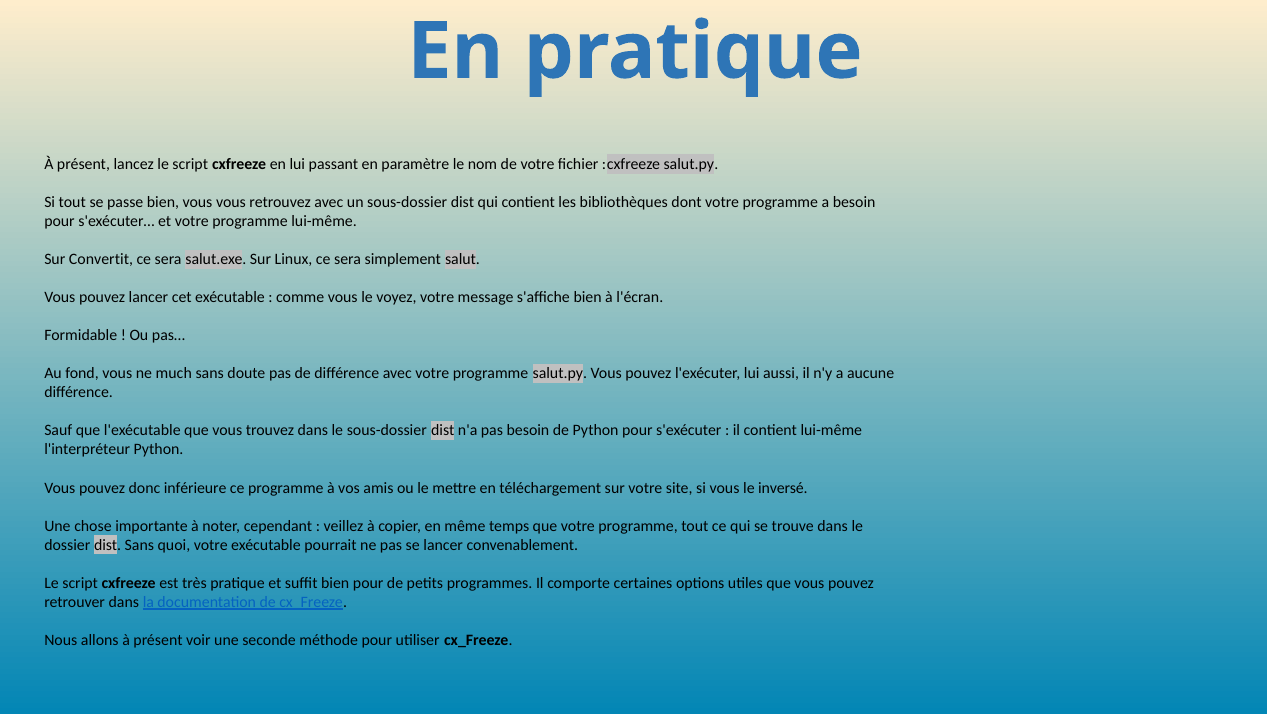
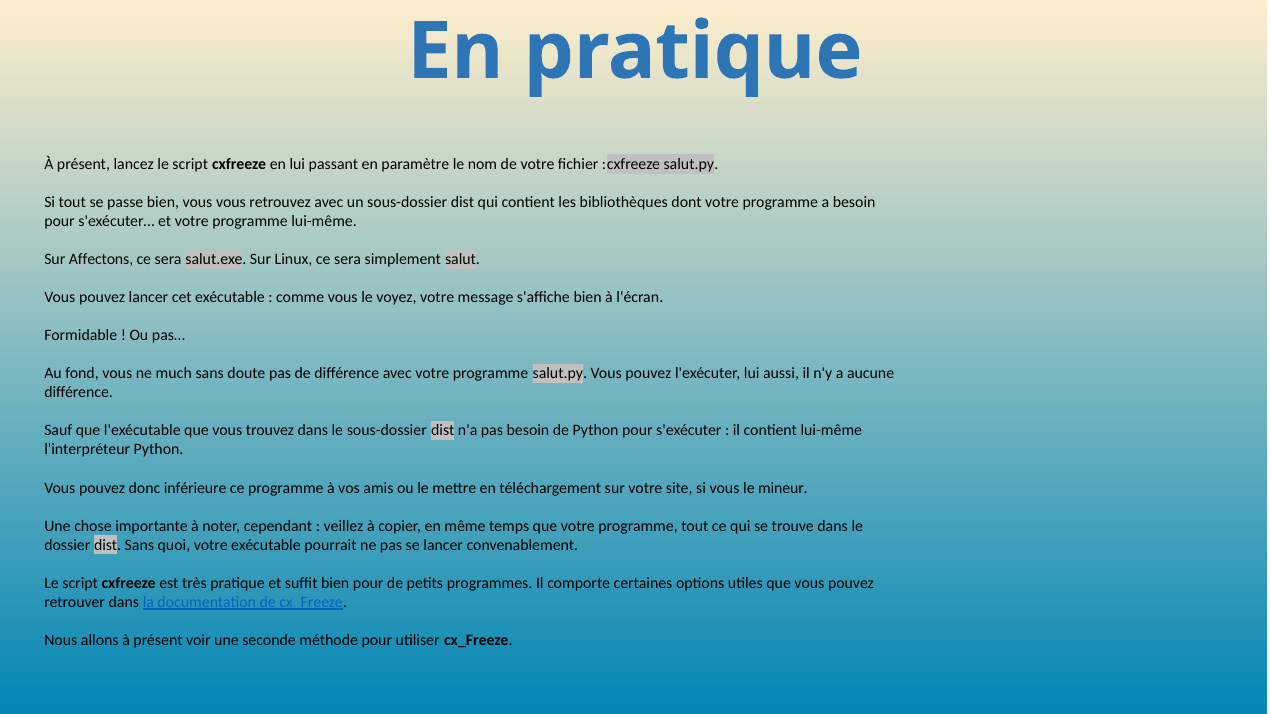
Convertit: Convertit -> Affectons (101, 259)
inversé: inversé -> mineur (783, 488)
